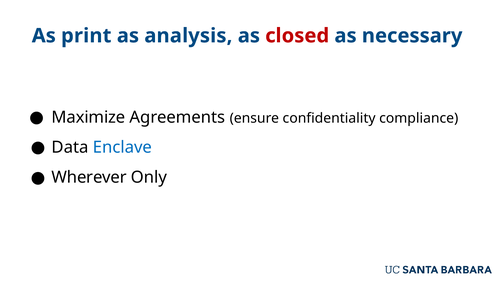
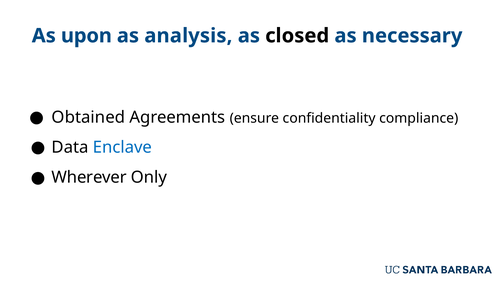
print: print -> upon (86, 36)
closed colour: red -> black (297, 36)
Maximize: Maximize -> Obtained (88, 117)
